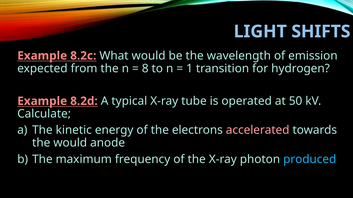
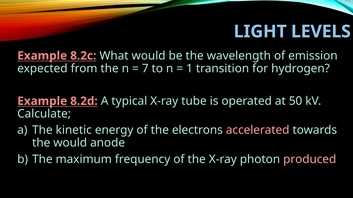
SHIFTS: SHIFTS -> LEVELS (321, 32)
8: 8 -> 7 (145, 69)
produced colour: light blue -> pink (310, 160)
